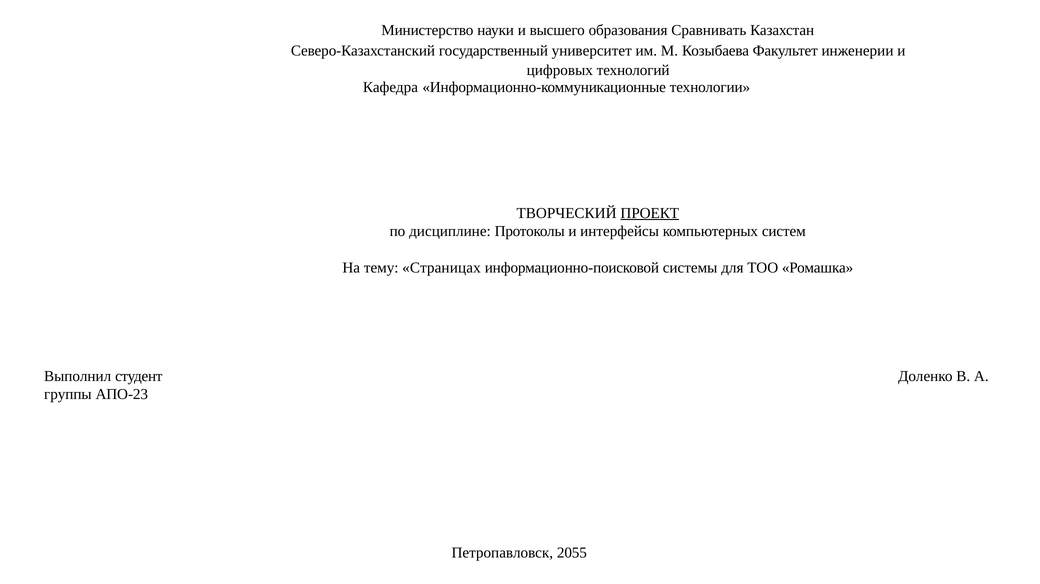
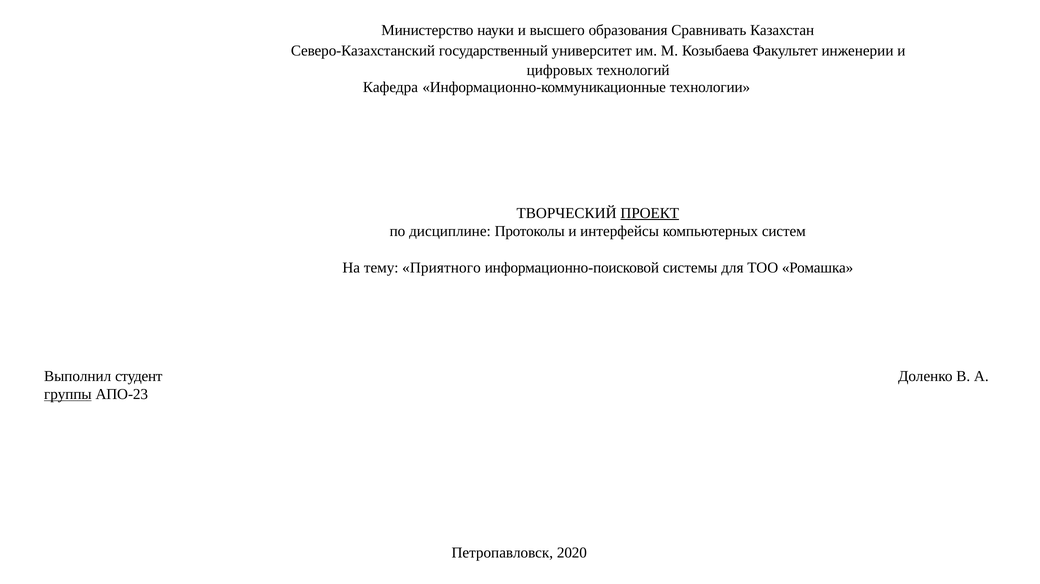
Страницах: Страницах -> Приятного (441, 268)
группы underline: none -> present (68, 395)
2055: 2055 -> 2020 (572, 553)
